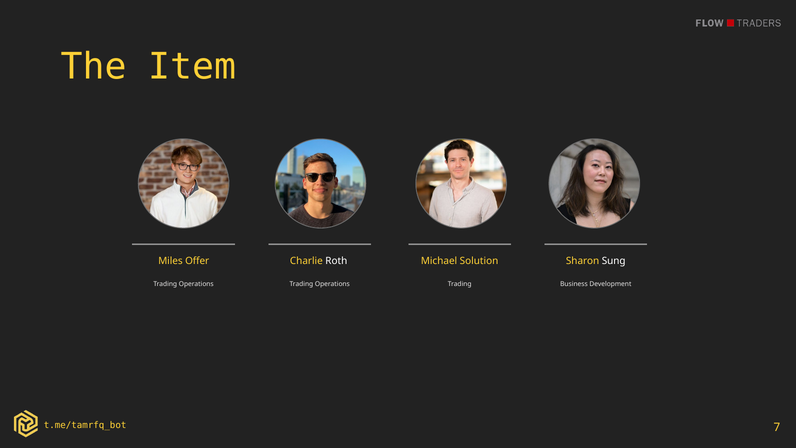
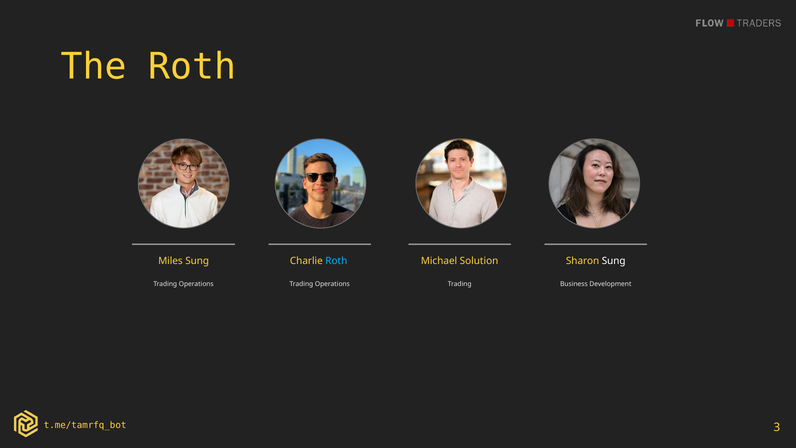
The Item: Item -> Roth (192, 67)
Miles Offer: Offer -> Sung (197, 261)
Roth colour: white -> light blue (336, 261)
7: 7 -> 3 (777, 427)
